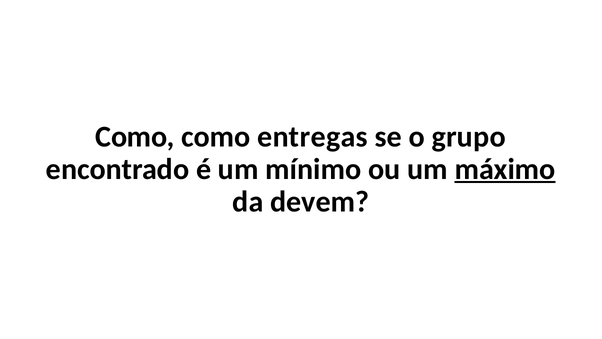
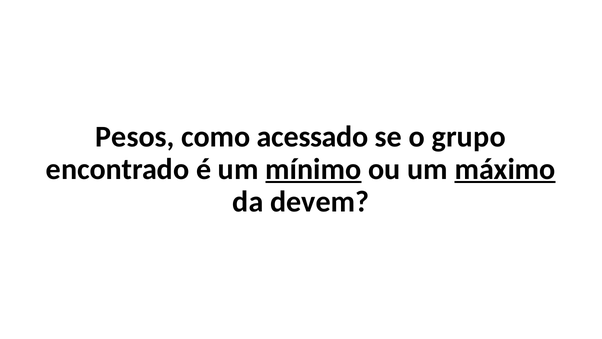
Como: Como -> Pesos (135, 136)
entregas: entregas -> acessado (313, 136)
mínimo underline: none -> present (313, 169)
